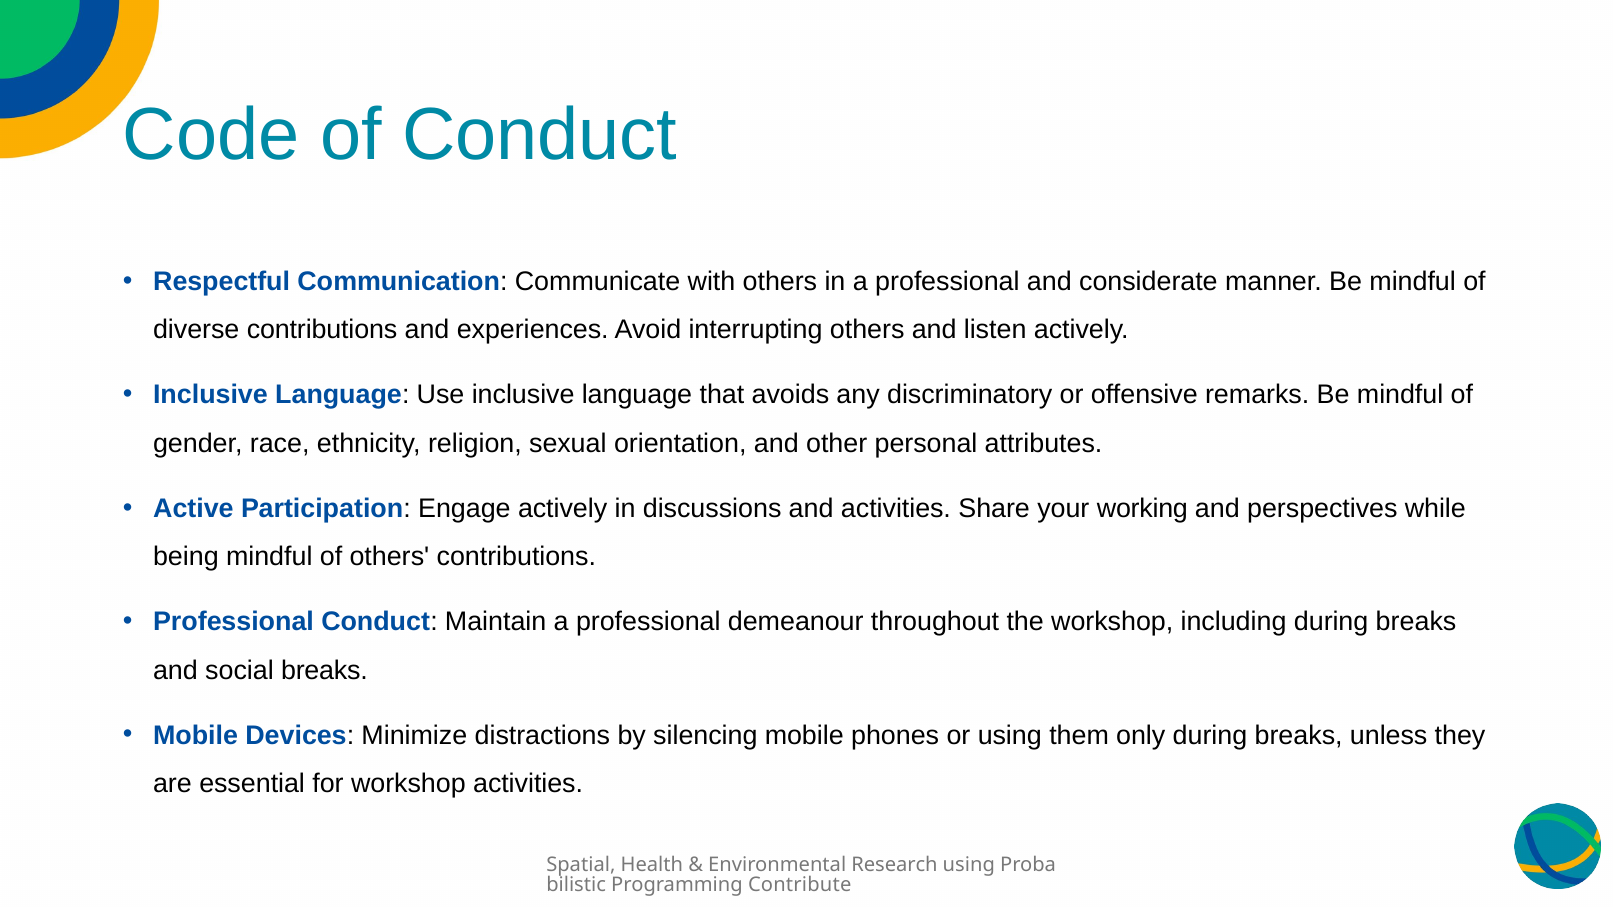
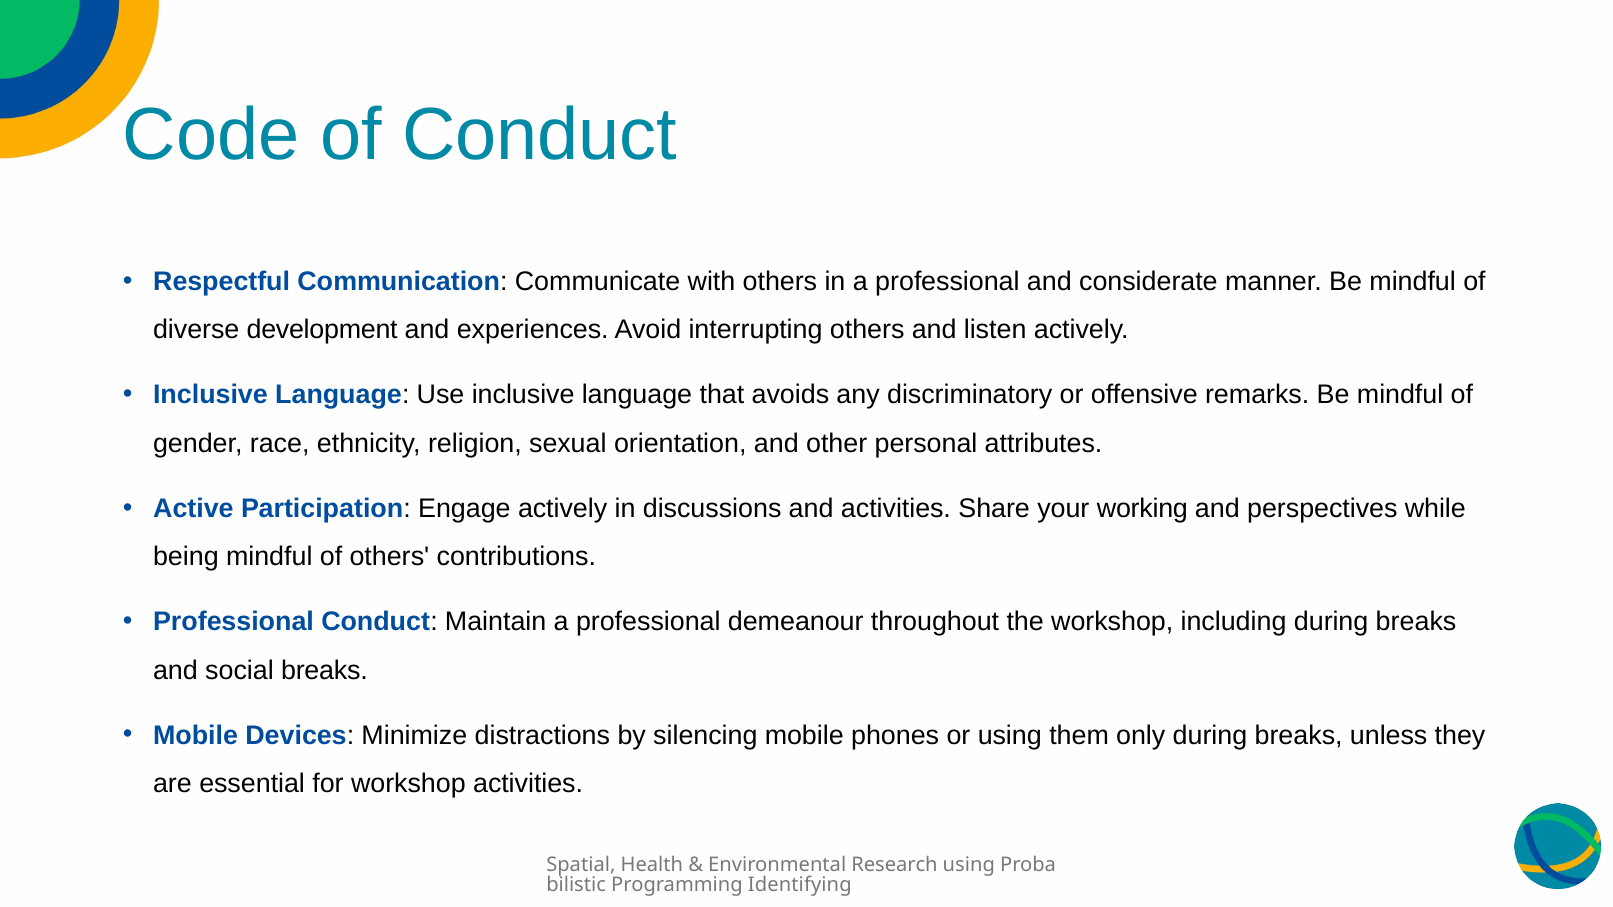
diverse contributions: contributions -> development (322, 330)
Contribute: Contribute -> Identifying (800, 885)
